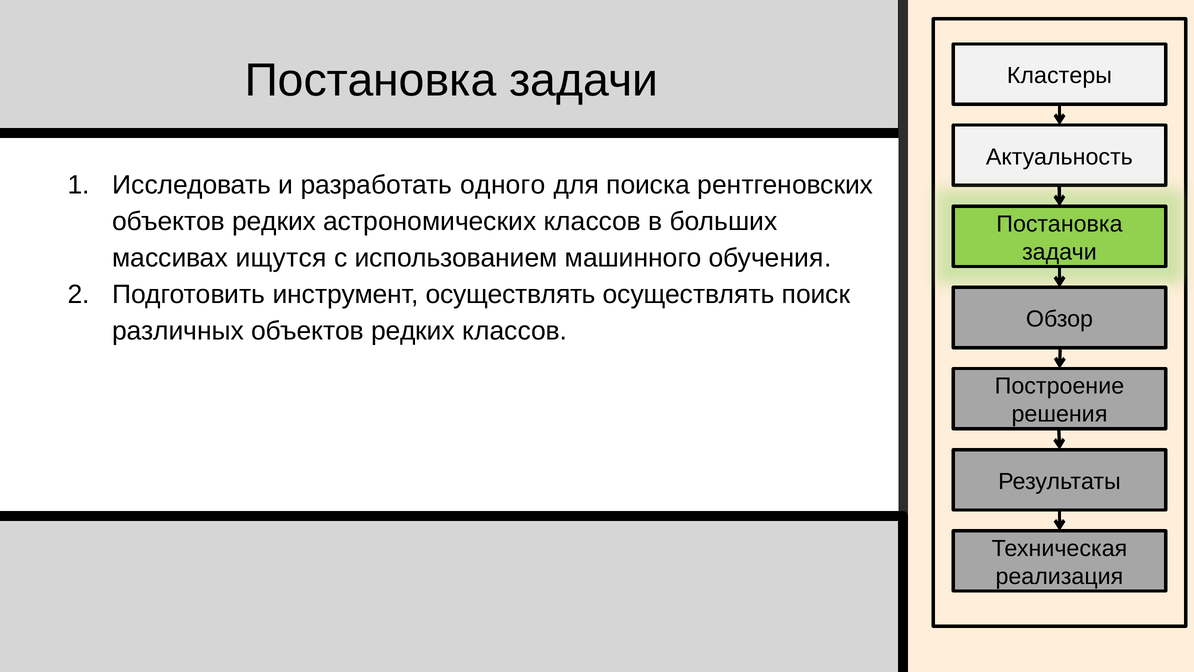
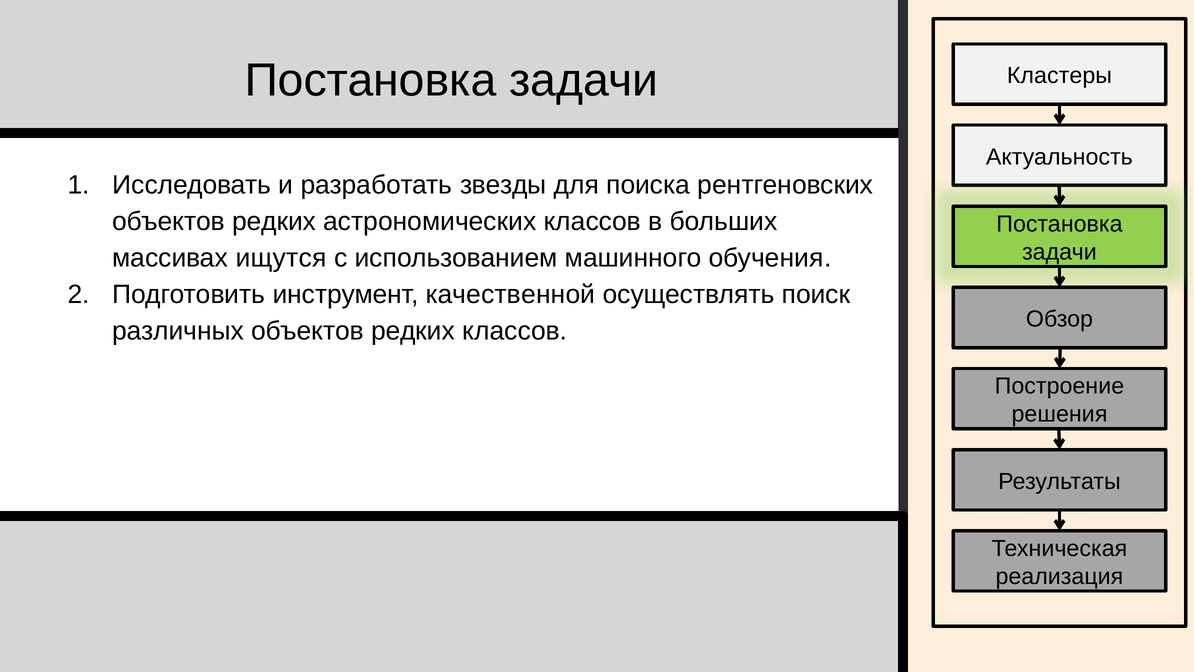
одного: одного -> звезды (503, 185)
инструмент осуществлять: осуществлять -> качественной (511, 294)
